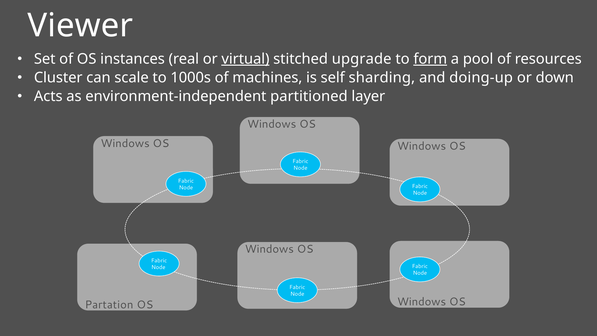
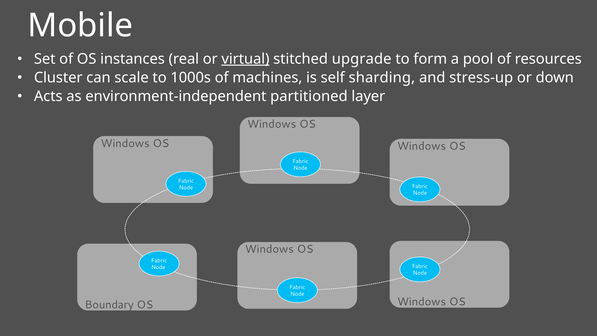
Viewer: Viewer -> Mobile (80, 26)
form underline: present -> none (430, 59)
doing-up: doing-up -> stress-up (481, 78)
Partation: Partation -> Boundary (109, 305)
